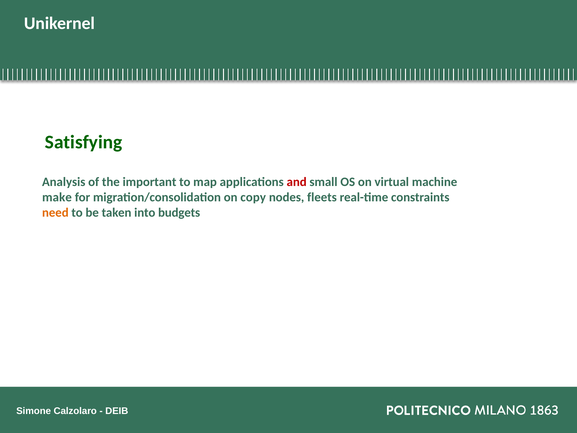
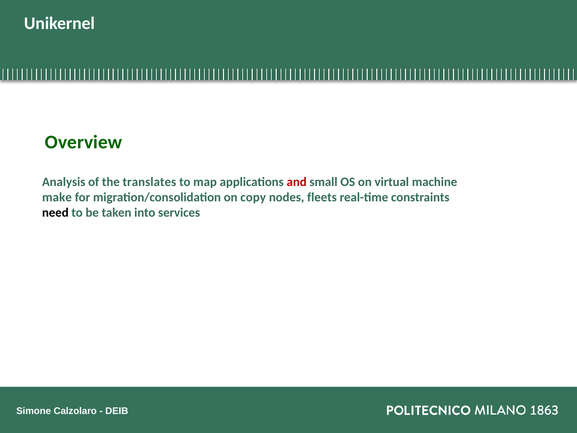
Satisfying: Satisfying -> Overview (84, 142)
important: important -> translates (149, 182)
need colour: orange -> black (55, 213)
budgets: budgets -> services (179, 213)
